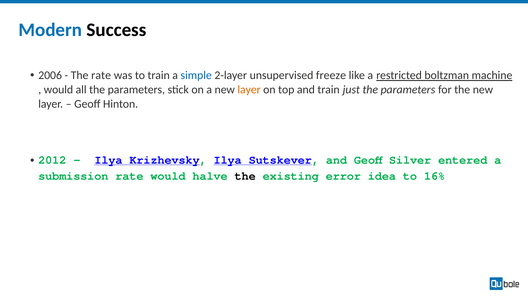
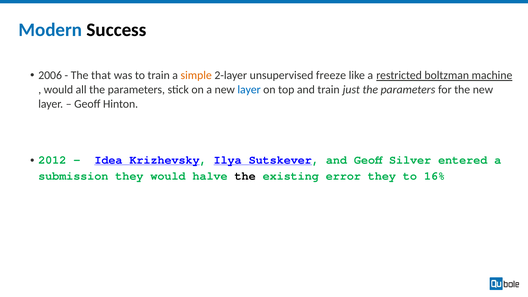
The rate: rate -> that (101, 75)
simple colour: blue -> orange (196, 75)
layer colour: orange -> blue (249, 90)
Ilya: Ilya -> Idea (108, 160)
submission rate: rate -> they (129, 176)
error idea: idea -> they (382, 176)
